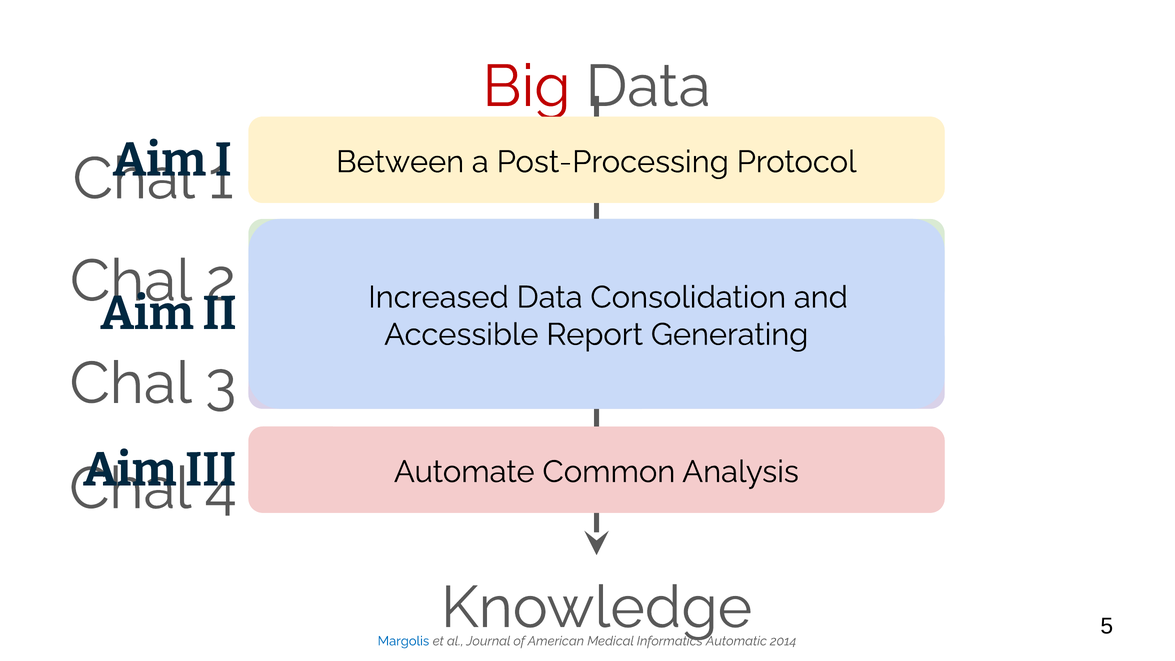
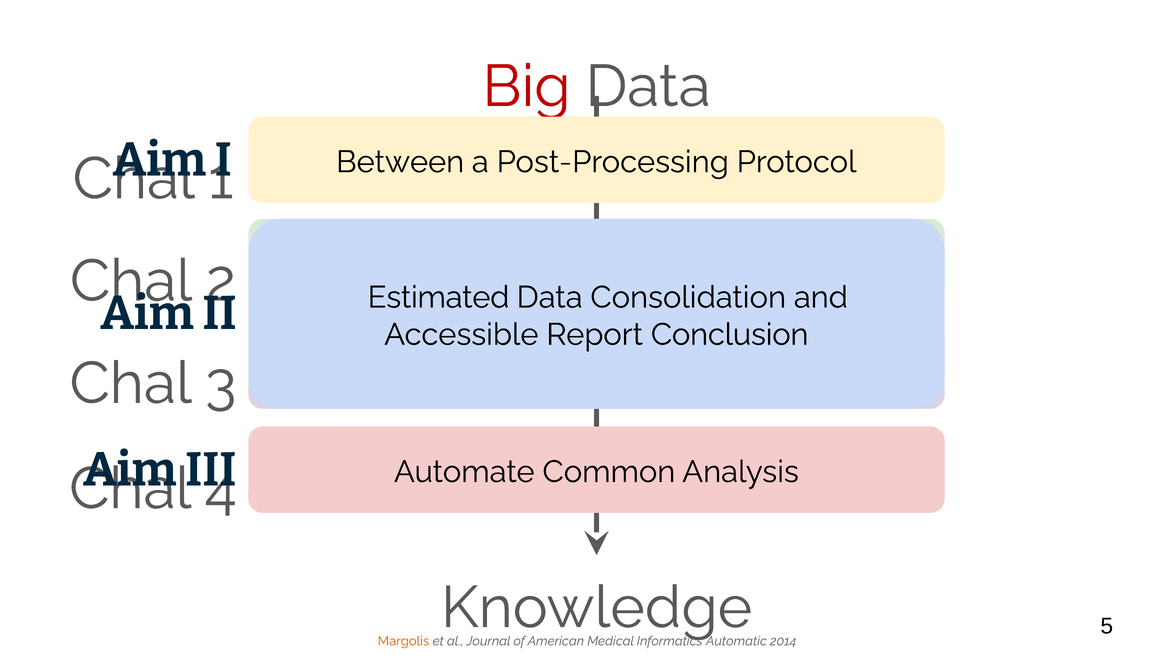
Increased: Increased -> Estimated (439, 297)
Generating: Generating -> Conclusion (730, 335)
Margolis colour: blue -> orange (403, 641)
